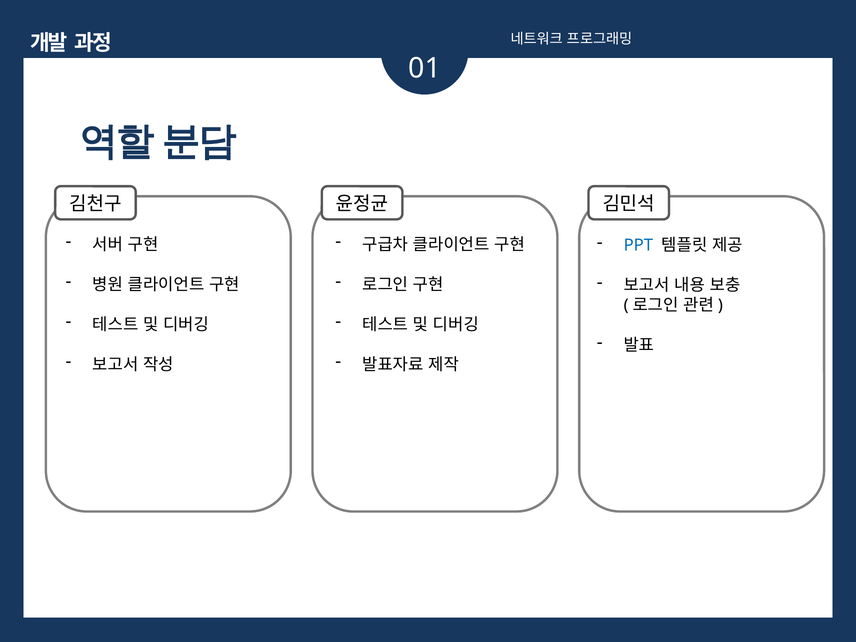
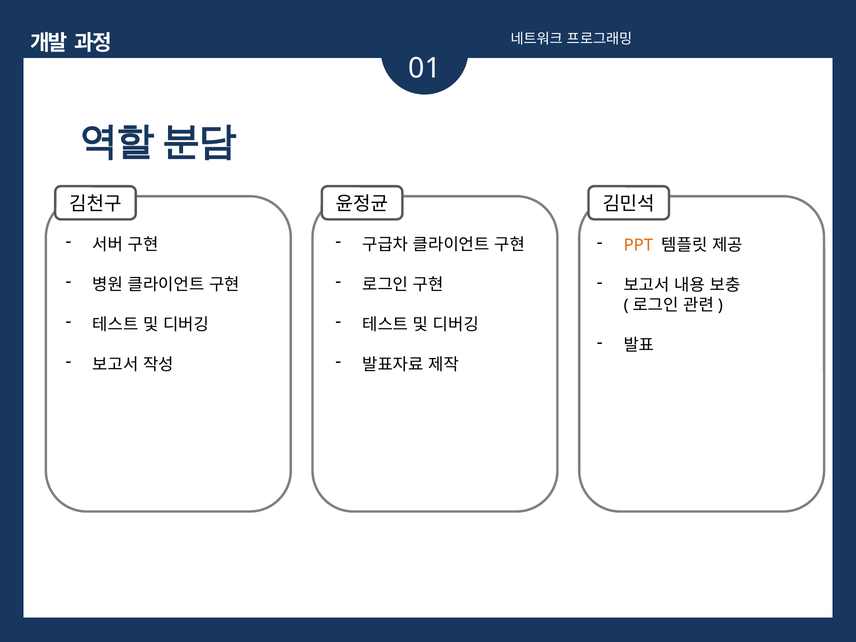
PPT colour: blue -> orange (638, 245)
